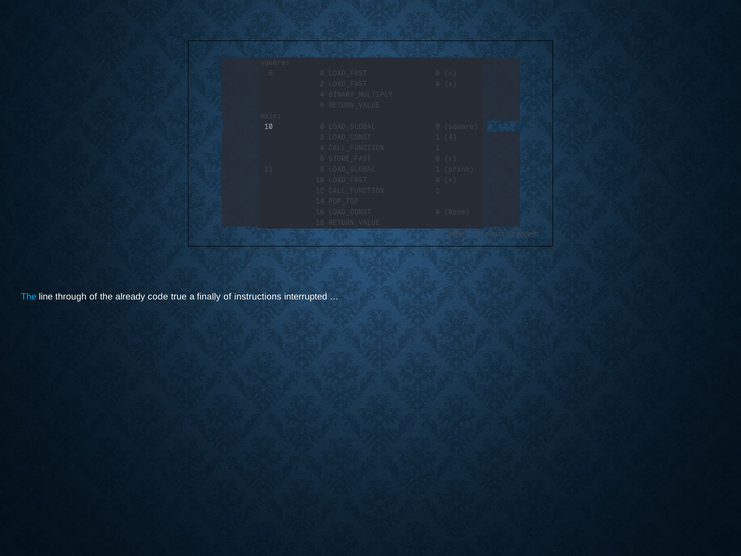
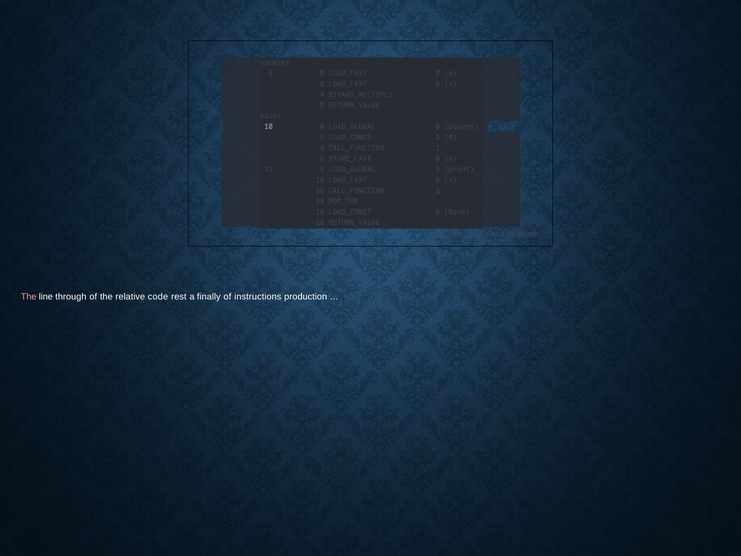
The colour: light blue -> pink (29, 297)
already: already -> relative (130, 297)
true: true -> rest (179, 297)
interrupted: interrupted -> production (306, 297)
